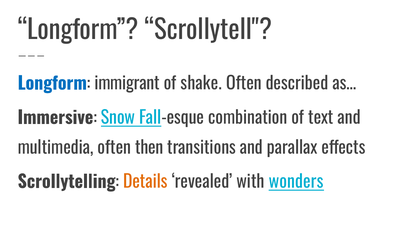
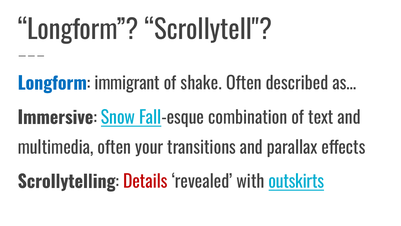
then: then -> your (149, 147)
Details colour: orange -> red (145, 182)
wonders: wonders -> outskirts (296, 182)
